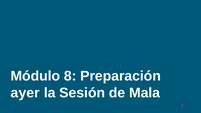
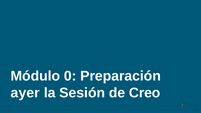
8: 8 -> 0 (70, 76)
Mala: Mala -> Creo (145, 93)
